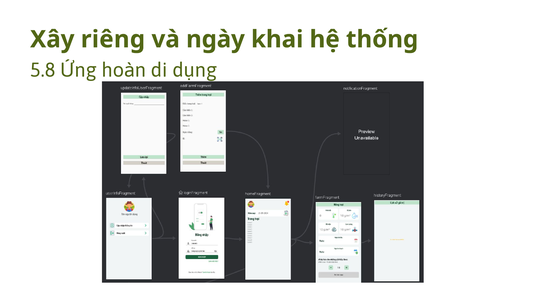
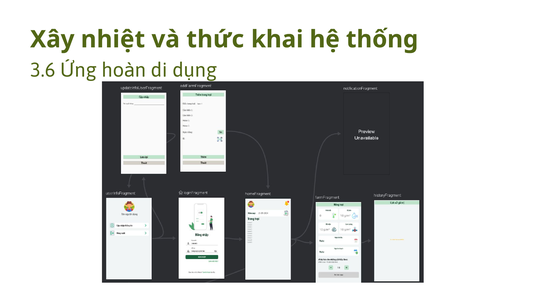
riêng: riêng -> nhiệt (113, 39)
ngày: ngày -> thức (215, 39)
5.8: 5.8 -> 3.6 (43, 70)
